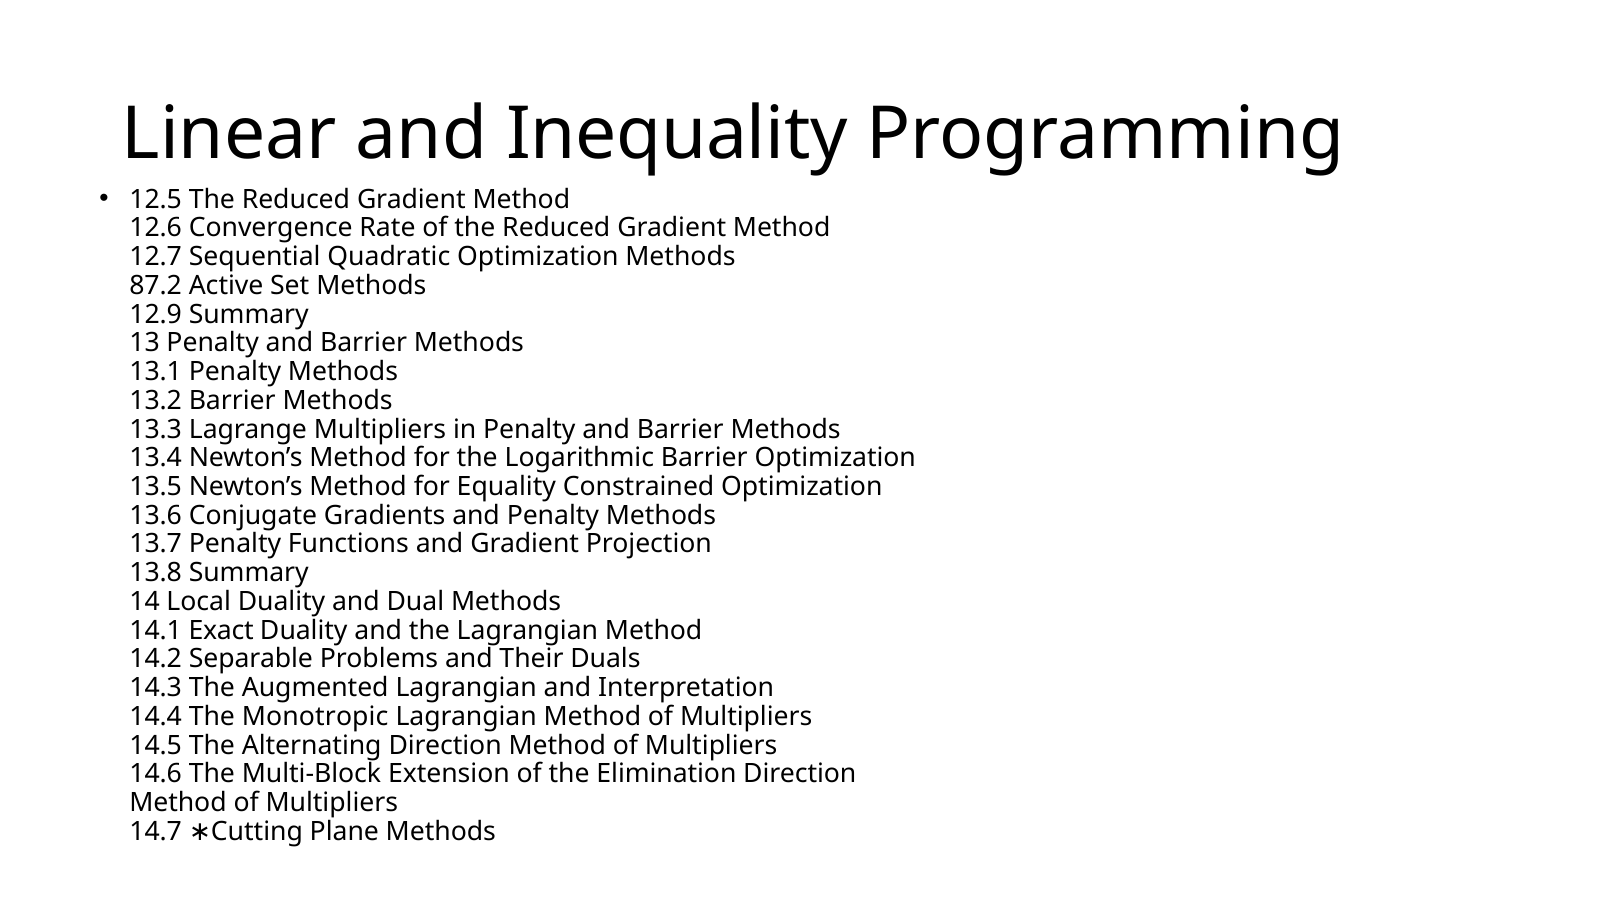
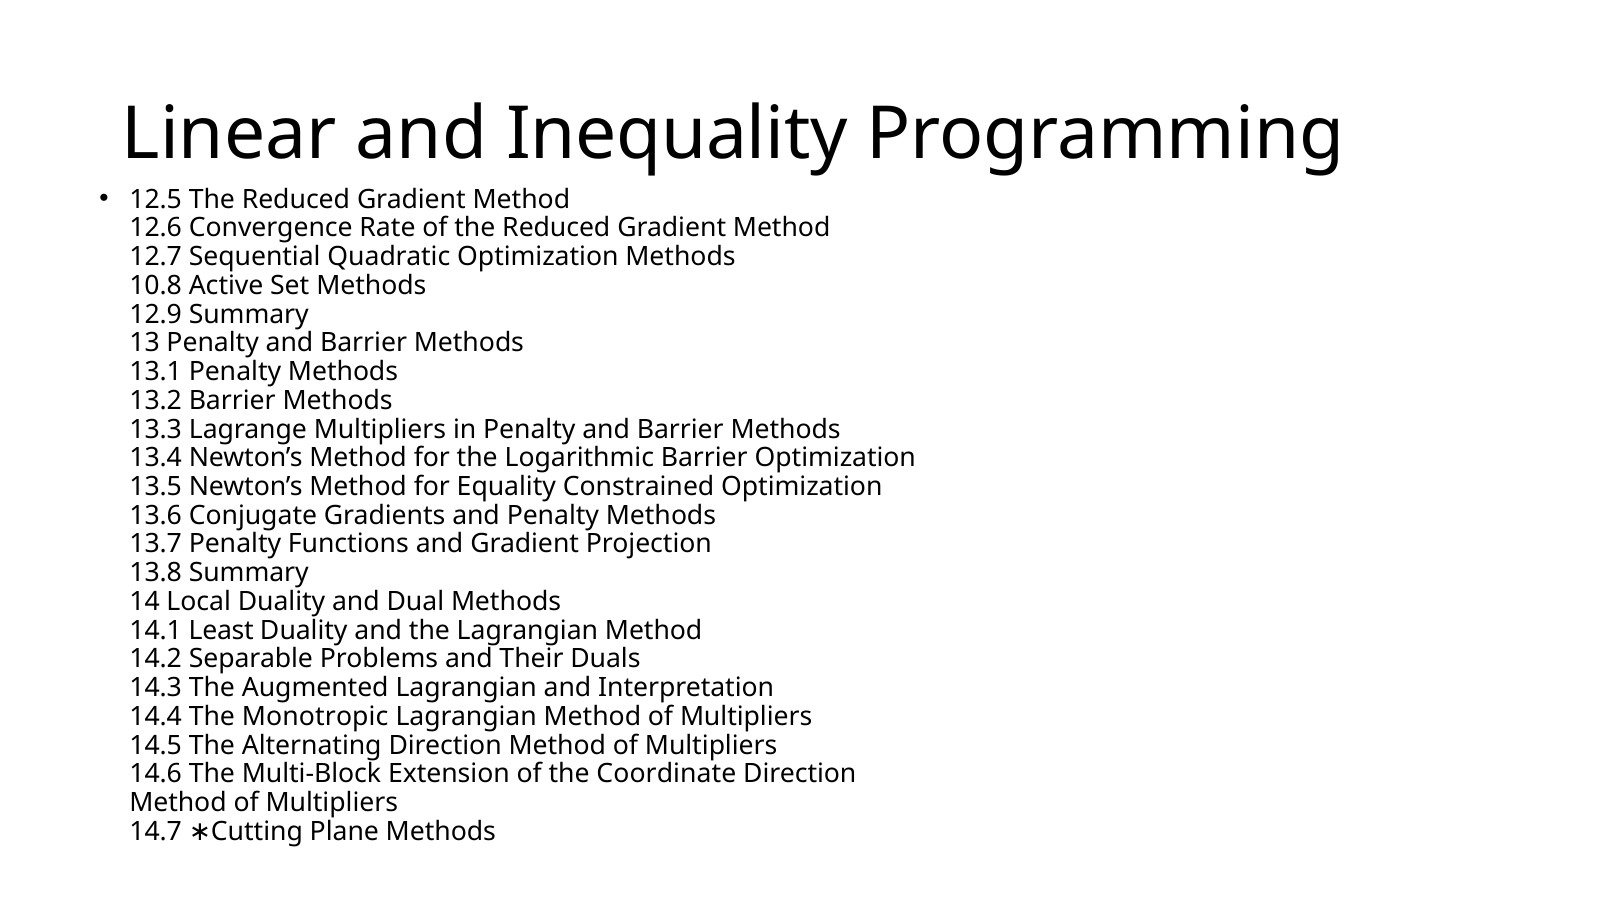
87.2: 87.2 -> 10.8 (156, 286)
Exact: Exact -> Least (221, 630)
Elimination: Elimination -> Coordinate (666, 774)
